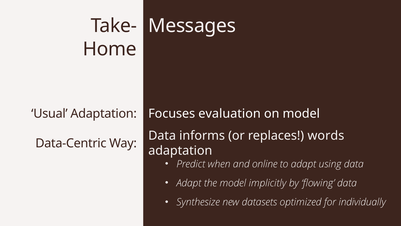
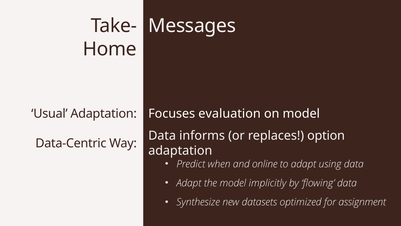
words: words -> option (326, 136)
individually: individually -> assignment (362, 202)
